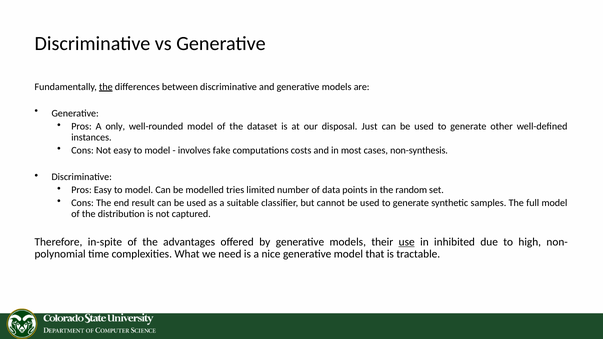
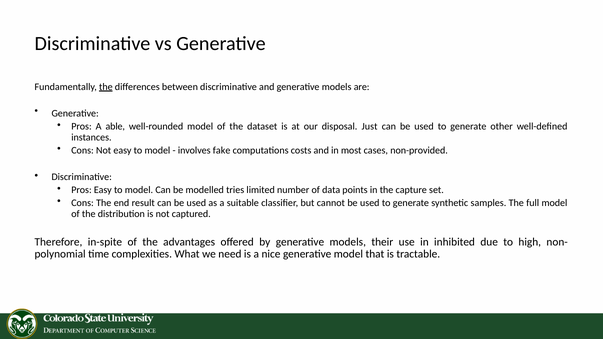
only: only -> able (115, 127)
non-synthesis: non-synthesis -> non-provided (419, 150)
random: random -> capture (411, 190)
use underline: present -> none (407, 242)
